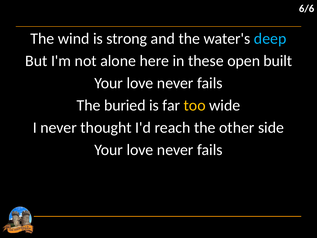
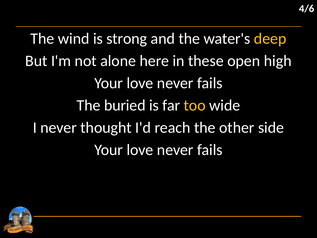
6/6: 6/6 -> 4/6 (307, 9)
deep colour: light blue -> yellow (270, 39)
built: built -> high (278, 61)
